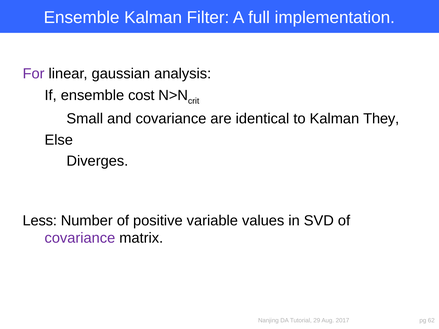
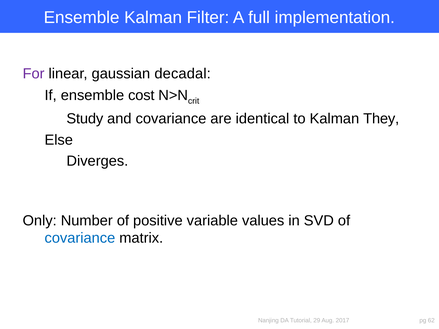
analysis: analysis -> decadal (183, 74)
Small: Small -> Study (85, 119)
Less: Less -> Only (40, 221)
covariance colour: purple -> blue (80, 238)
